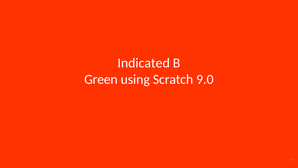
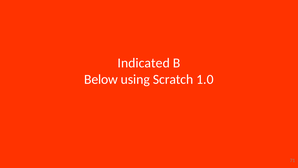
Green: Green -> Below (101, 79)
9.0: 9.0 -> 1.0 (205, 79)
